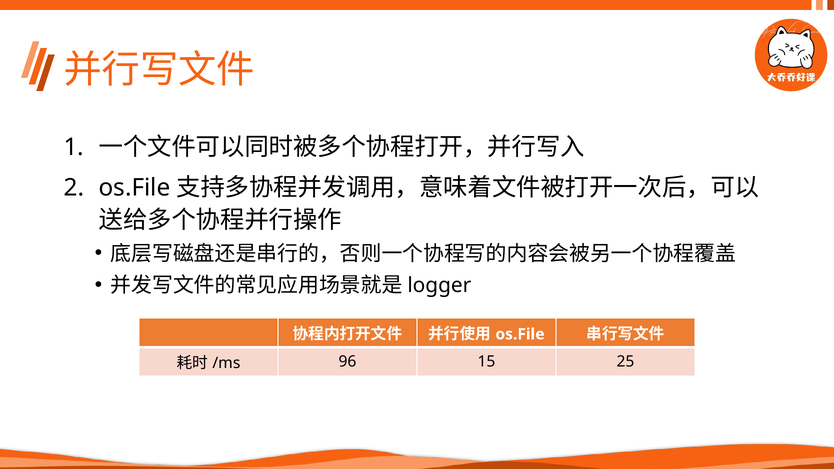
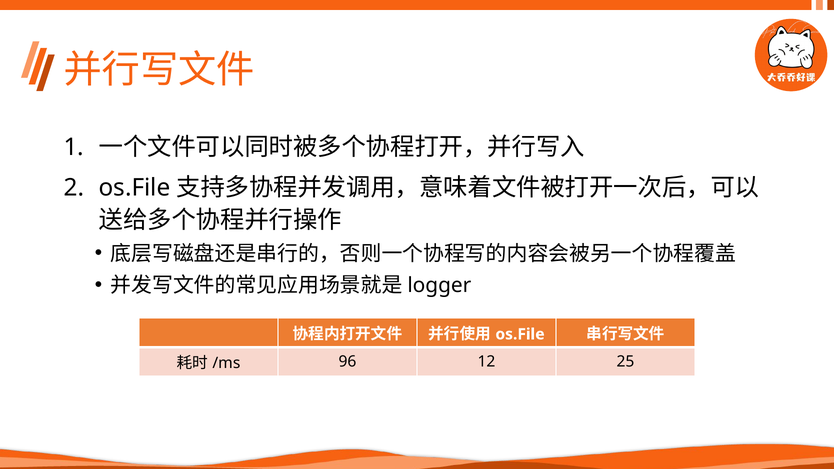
15: 15 -> 12 (486, 362)
